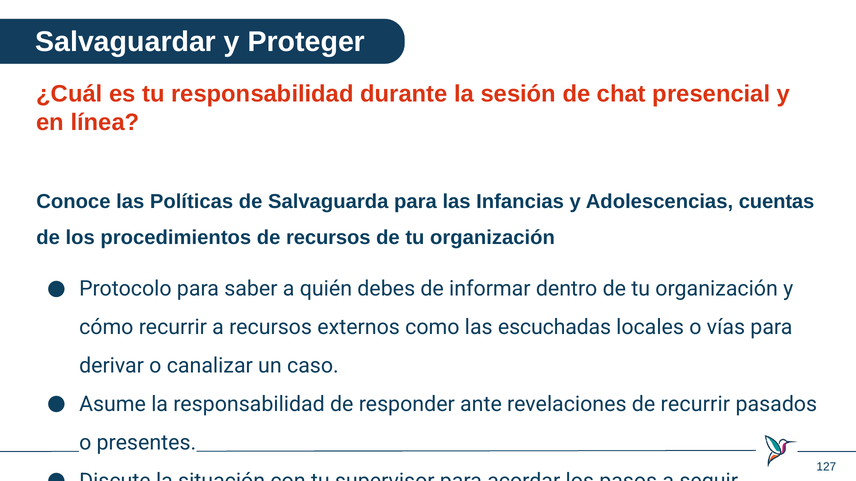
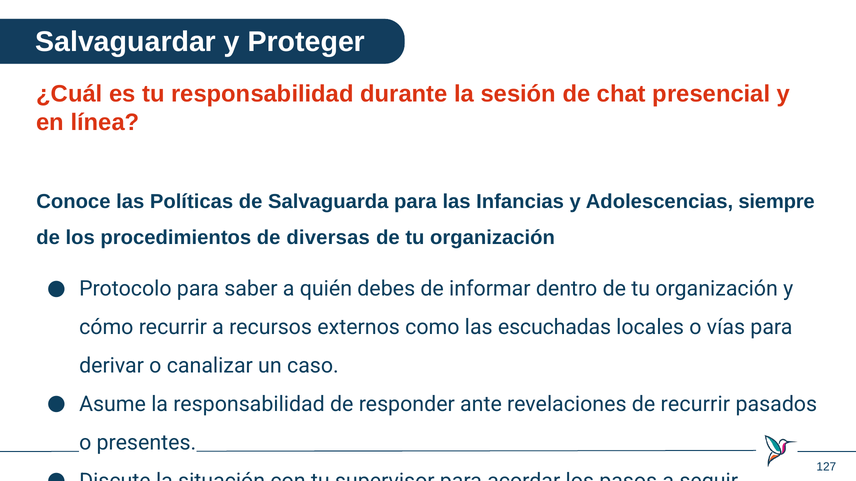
cuentas: cuentas -> siempre (777, 202)
de recursos: recursos -> diversas (328, 238)
